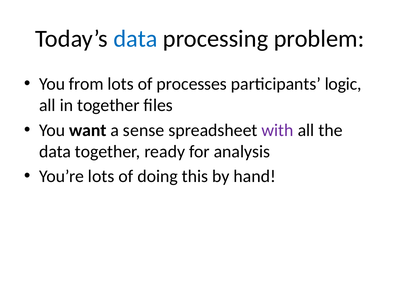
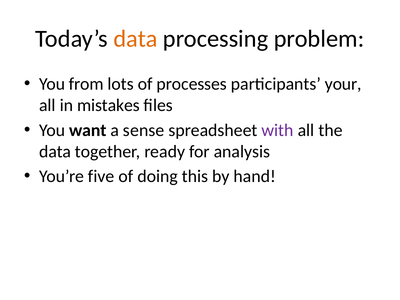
data colour: blue -> orange (135, 39)
logic: logic -> your (343, 84)
in together: together -> mistakes (108, 105)
You’re lots: lots -> five (101, 176)
